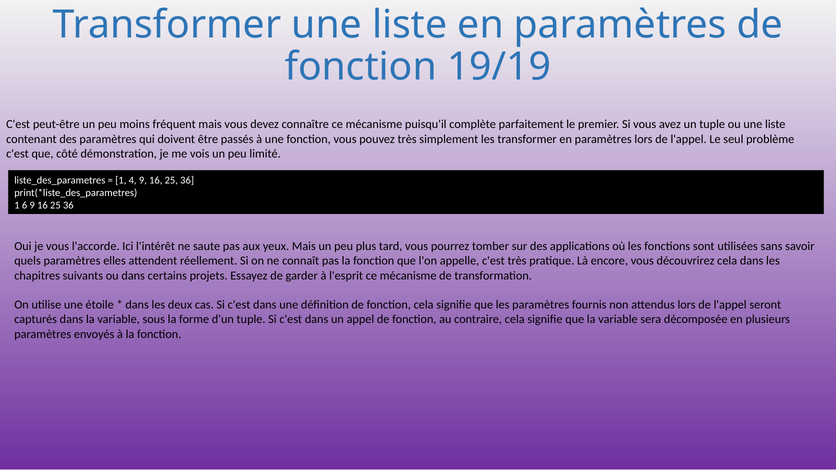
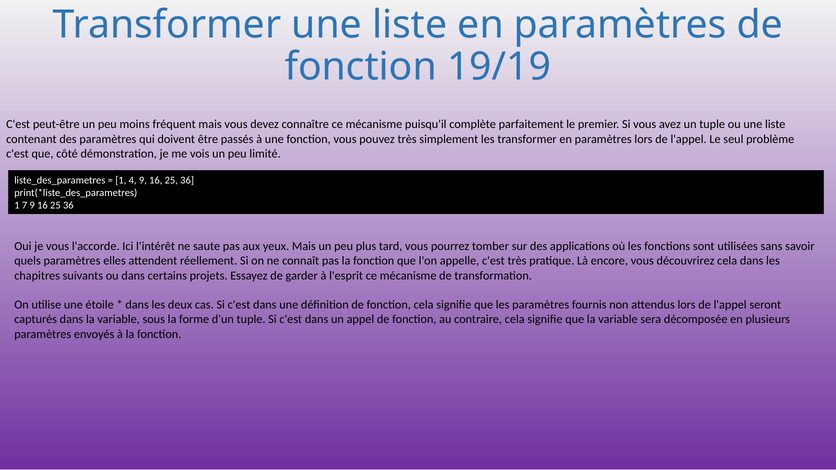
6: 6 -> 7 (25, 205)
